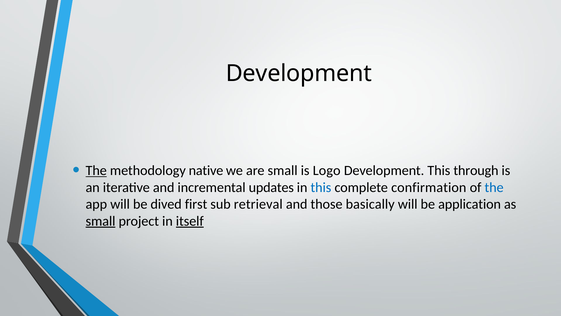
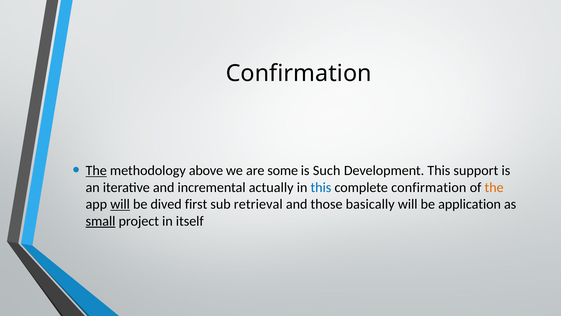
Development: Development -> Confirmation (299, 74)
native: native -> above (206, 170)
are small: small -> some (283, 170)
Logo: Logo -> Such (327, 170)
through: through -> support (476, 170)
updates: updates -> actually (271, 187)
the colour: blue -> orange (494, 187)
will underline: none -> present (120, 204)
itself underline: present -> none (190, 221)
